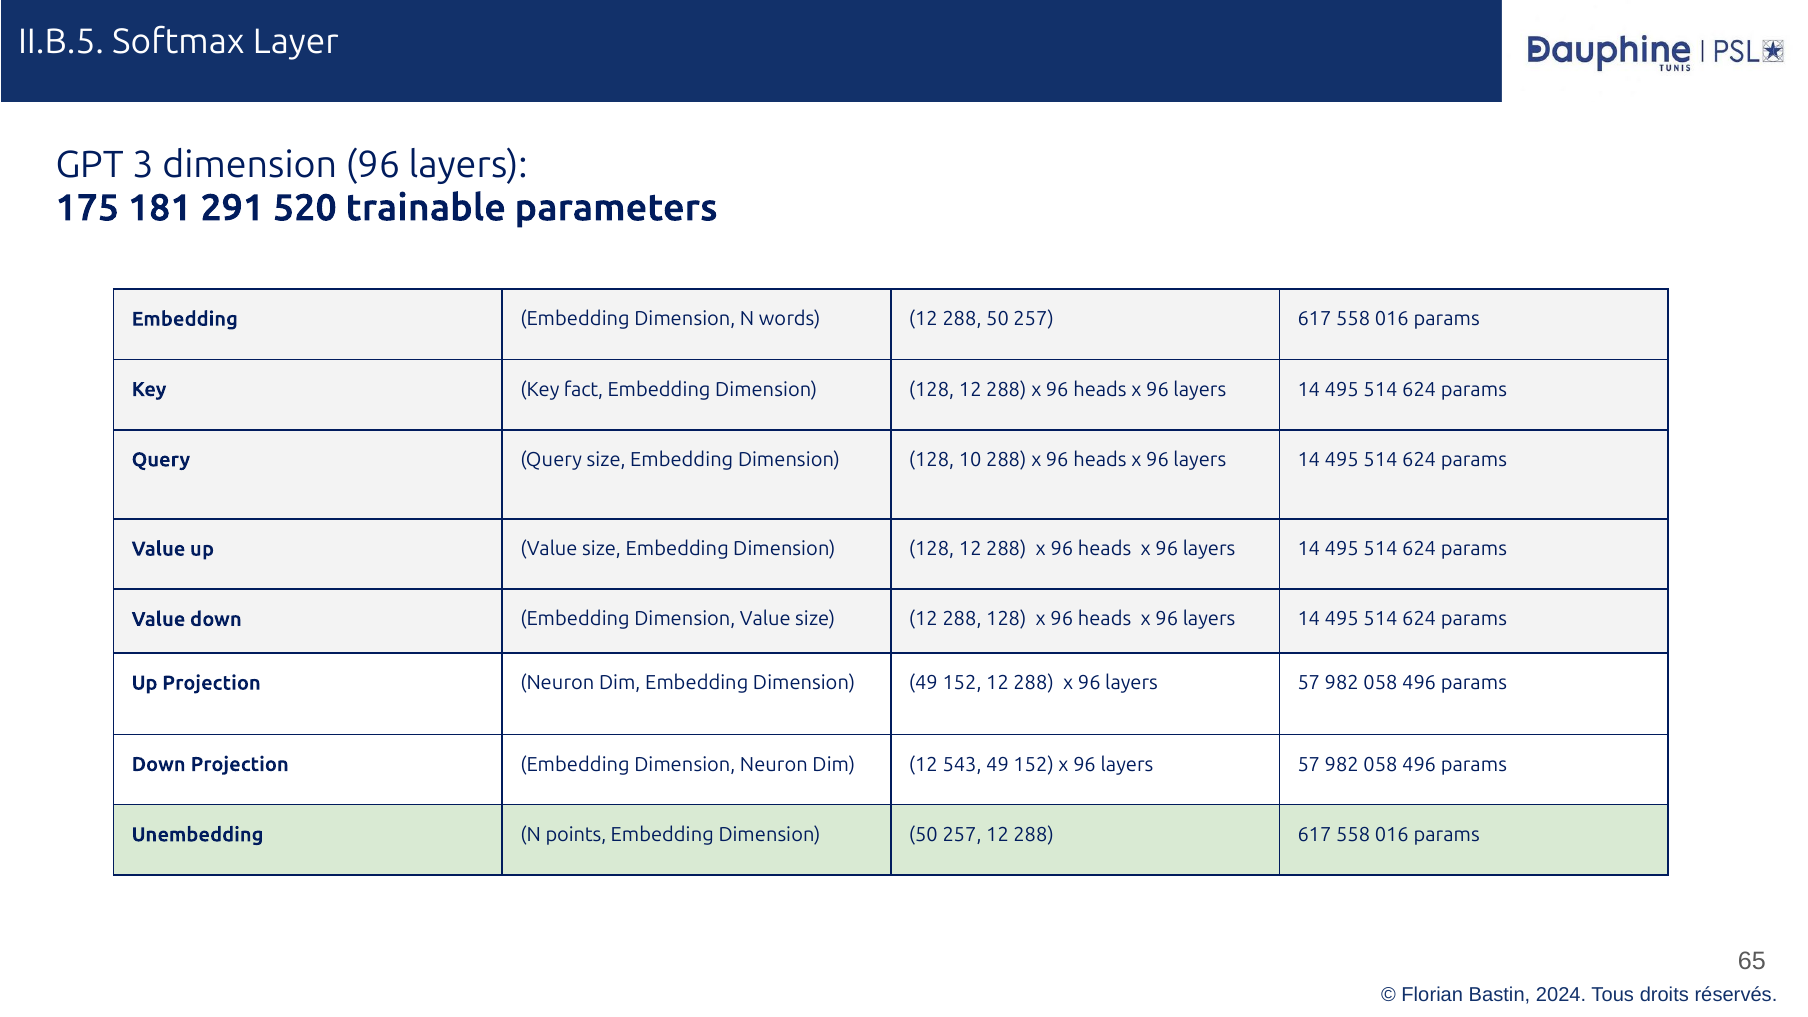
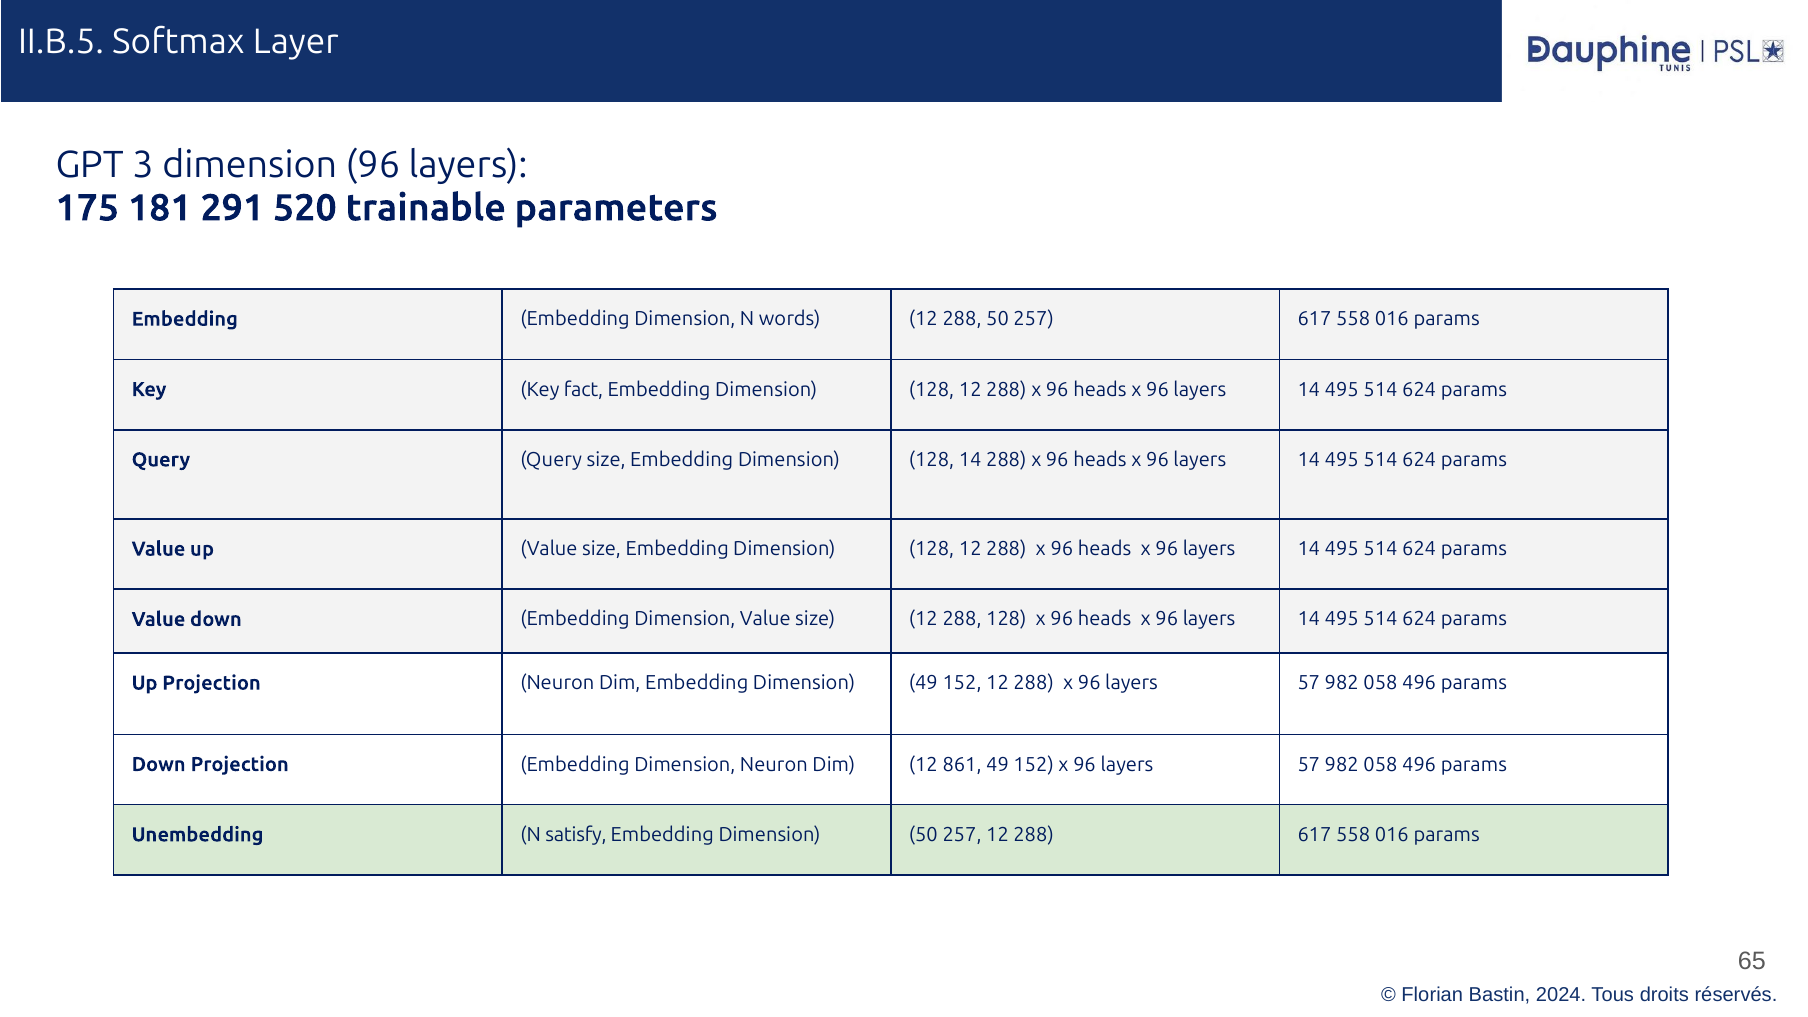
128 10: 10 -> 14 (970, 460)
543: 543 -> 861 (962, 764)
points: points -> satisfy (576, 835)
